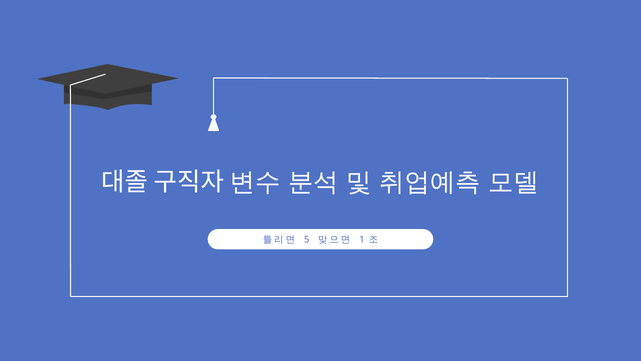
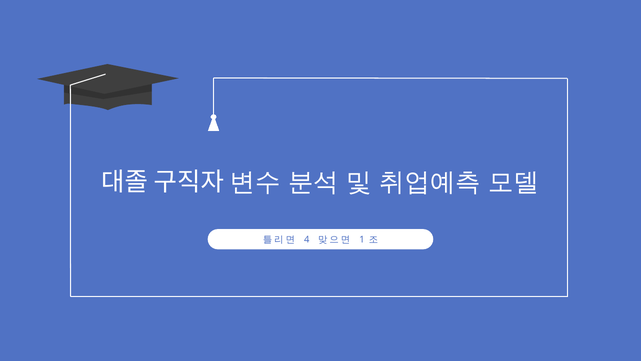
5: 5 -> 4 (307, 240)
